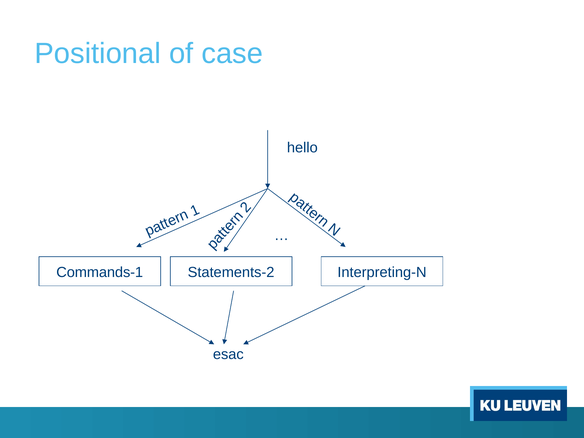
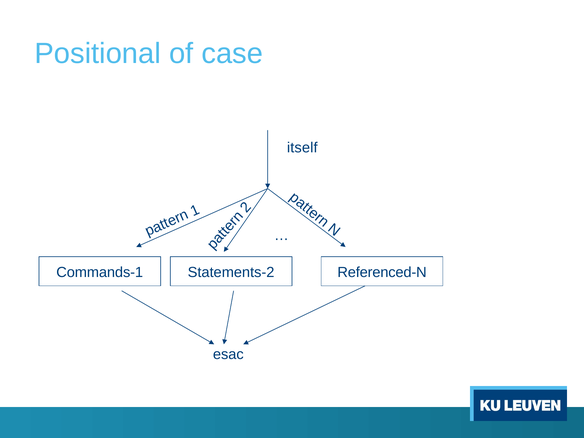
hello: hello -> itself (302, 148)
Interpreting-N: Interpreting-N -> Referenced-N (382, 272)
